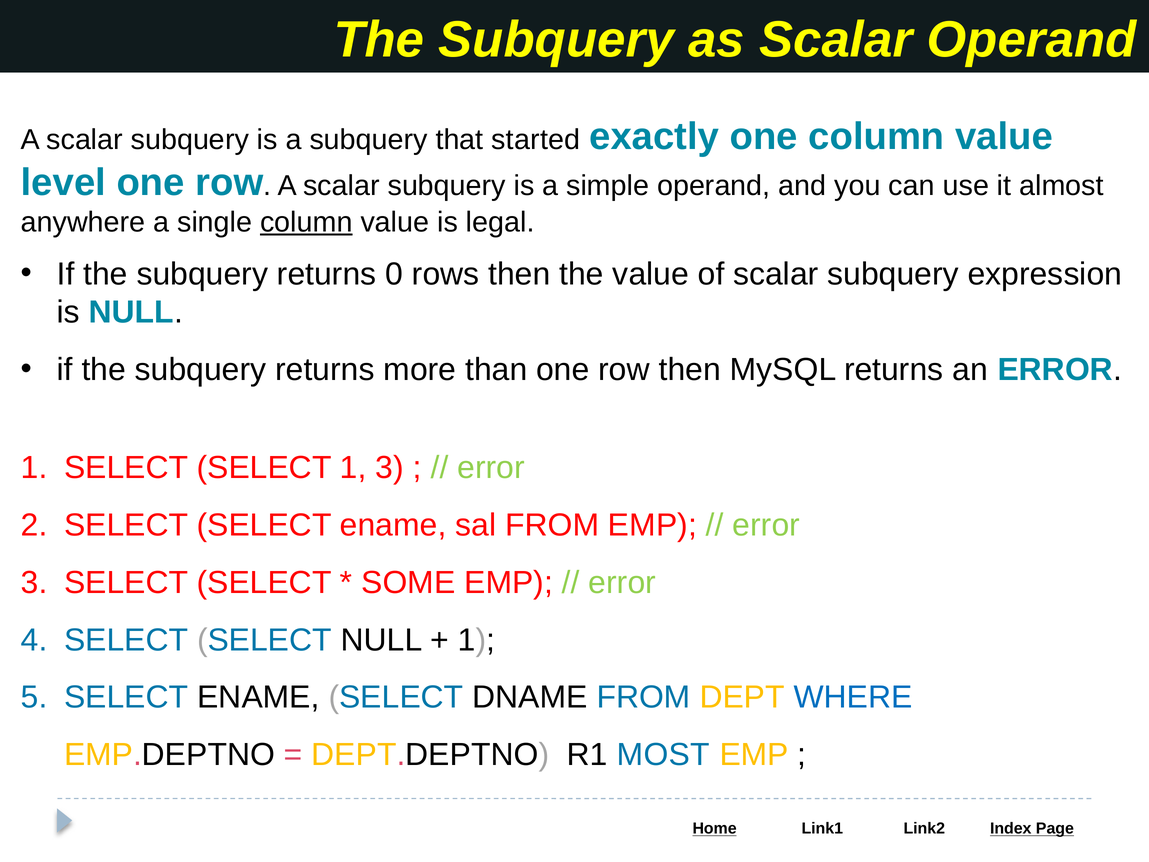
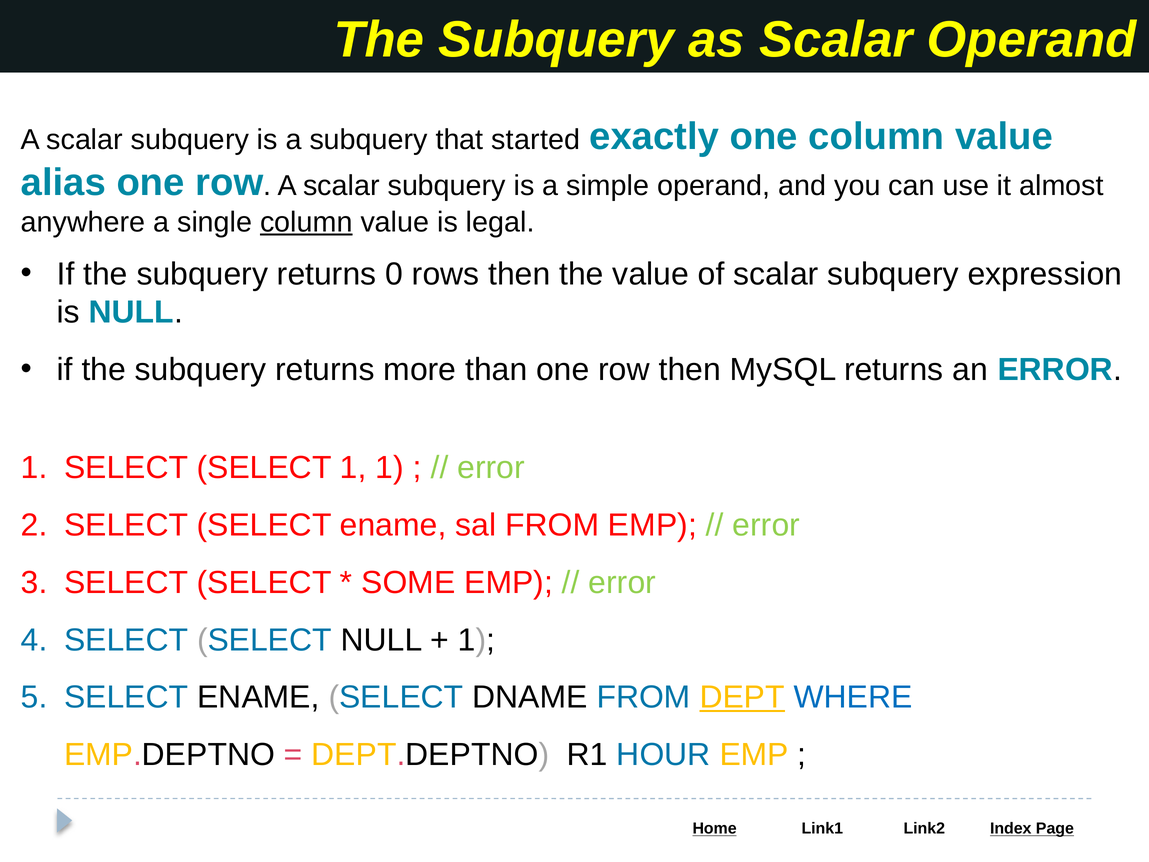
level: level -> alias (63, 183)
1 3: 3 -> 1 (390, 467)
DEPT underline: none -> present (742, 697)
MOST: MOST -> HOUR (663, 755)
